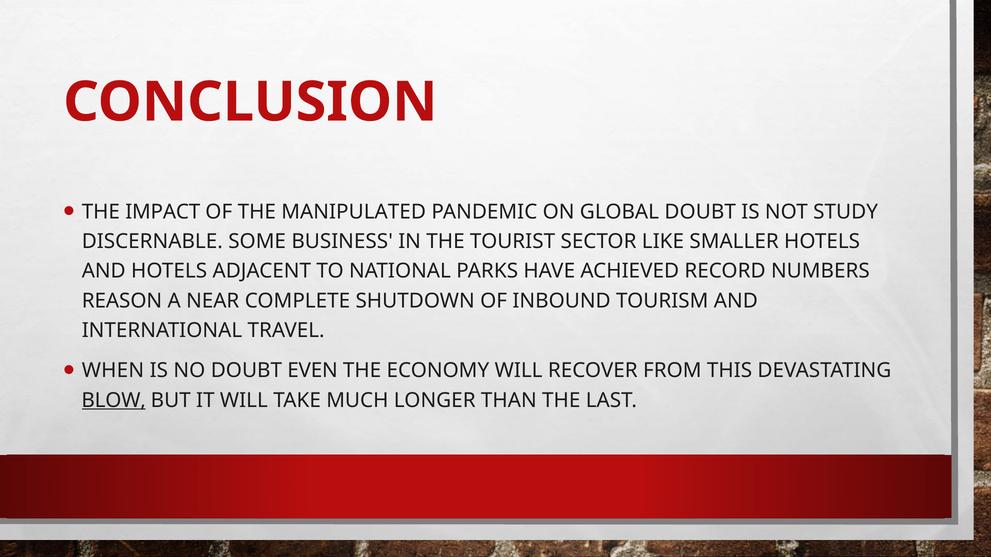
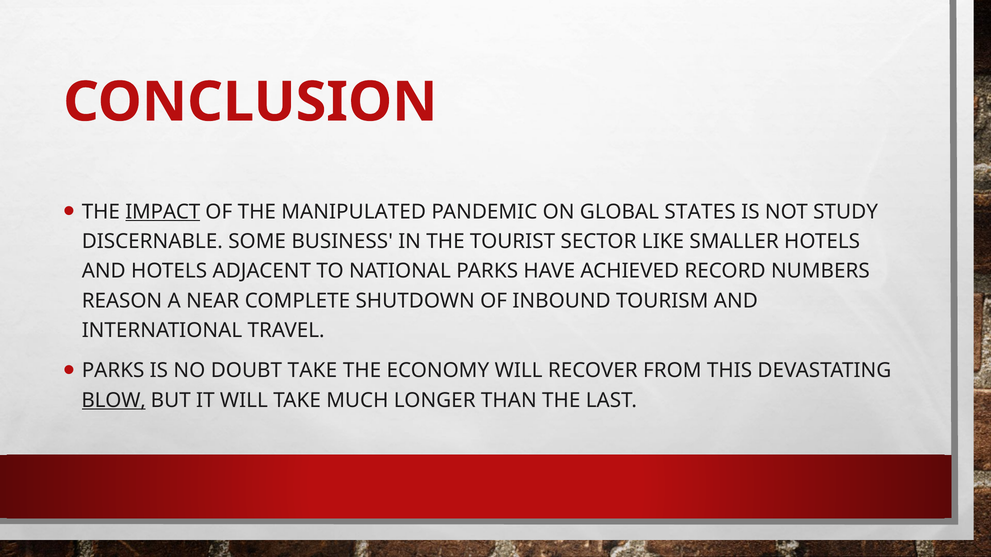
IMPACT underline: none -> present (163, 212)
GLOBAL DOUBT: DOUBT -> STATES (700, 212)
WHEN: WHEN -> PARKS (113, 371)
DOUBT EVEN: EVEN -> TAKE (312, 371)
